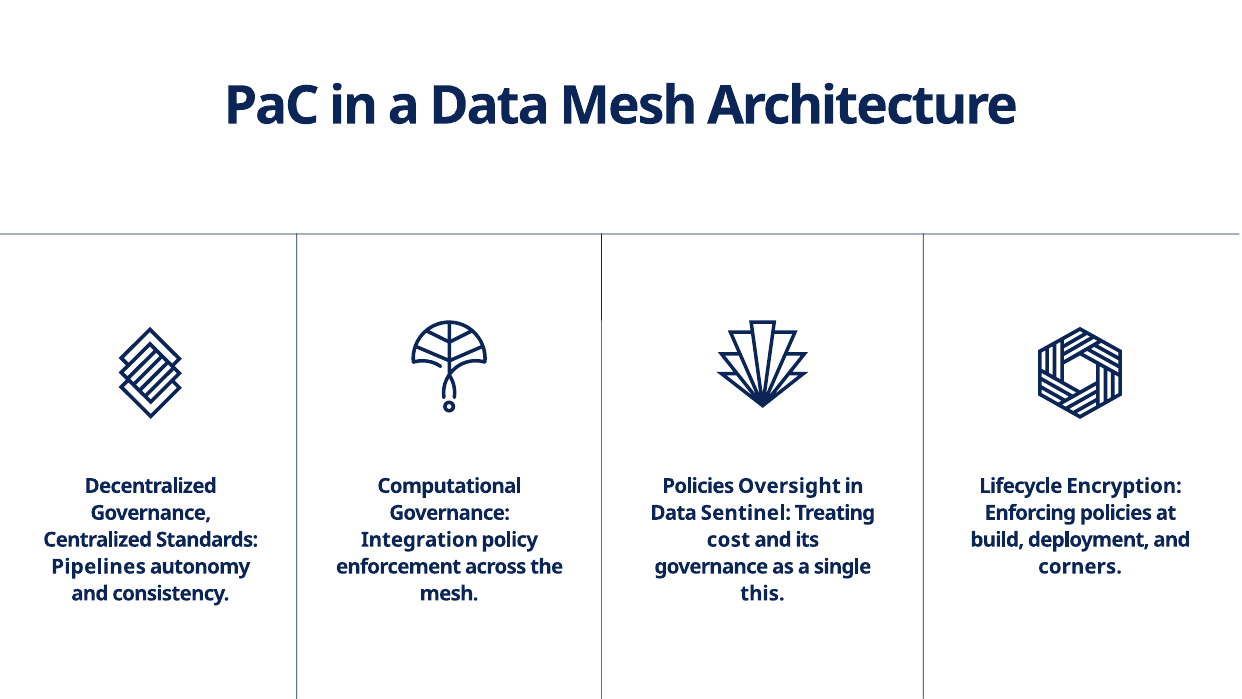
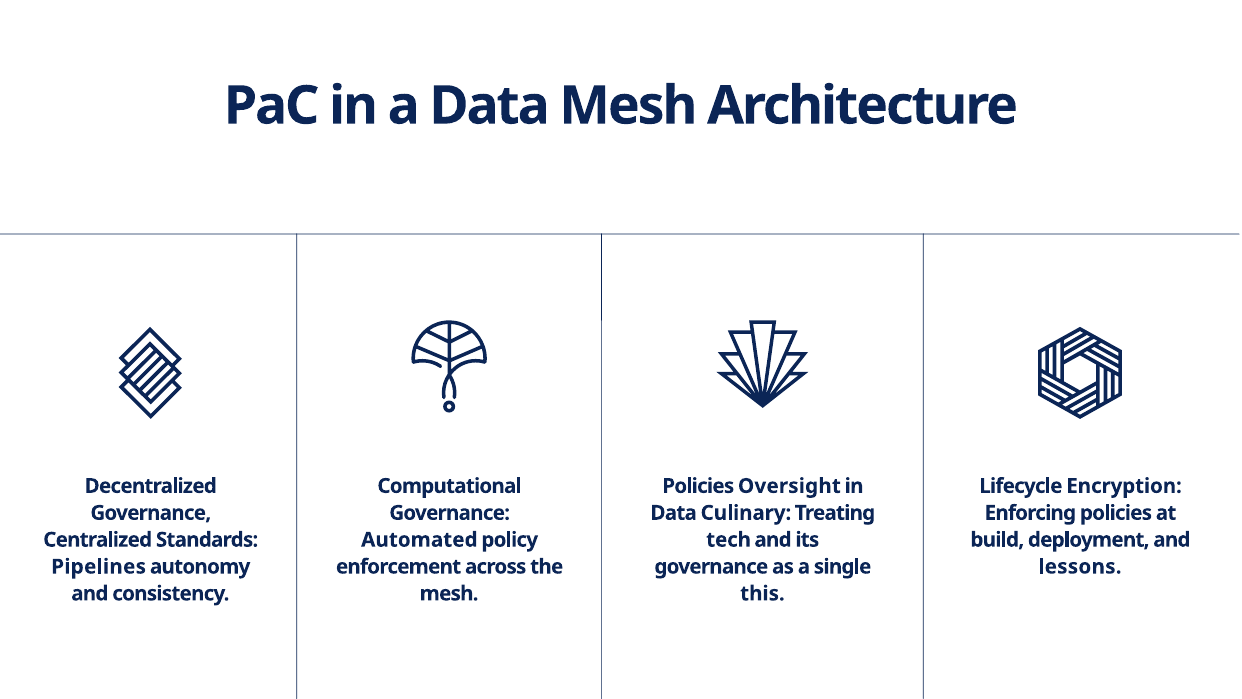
Sentinel: Sentinel -> Culinary (746, 513)
Integration: Integration -> Automated (419, 540)
cost: cost -> tech (729, 540)
corners: corners -> lessons (1080, 566)
